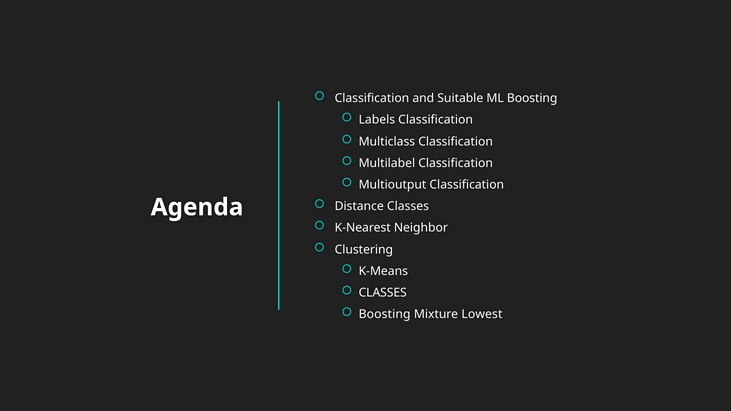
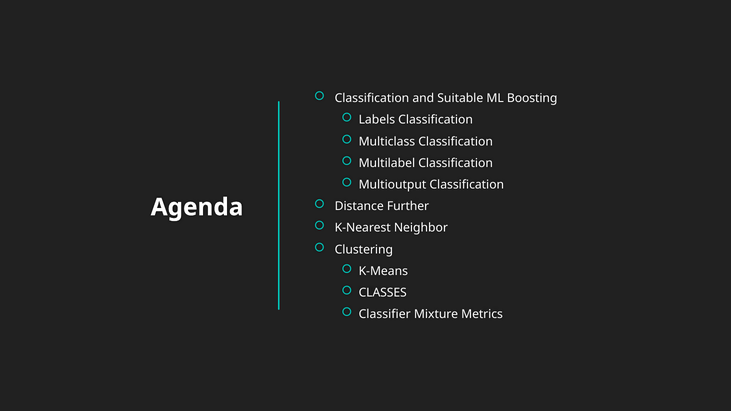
Distance Classes: Classes -> Further (408, 206)
Boosting: Boosting -> Classifier (385, 314)
Lowest: Lowest -> Metrics (482, 314)
